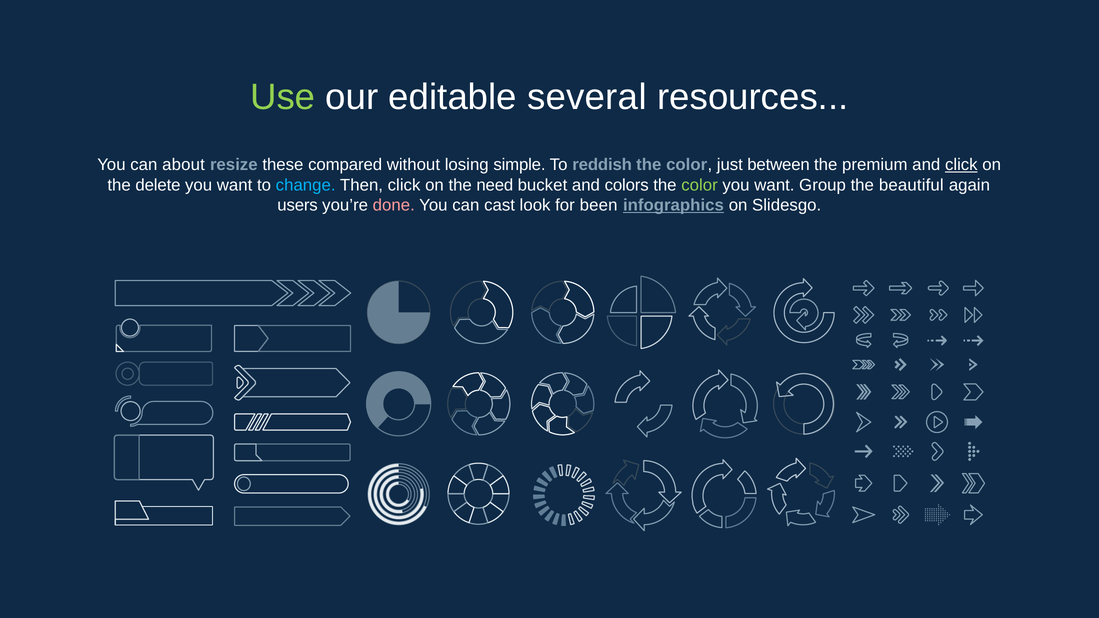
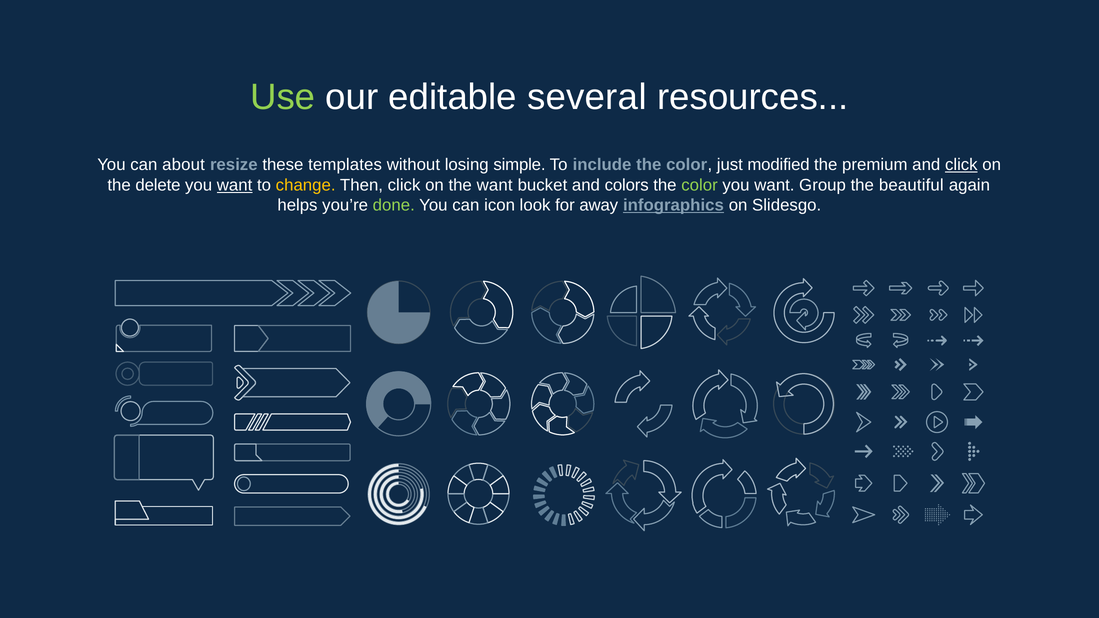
compared: compared -> templates (345, 165)
reddish: reddish -> include (602, 165)
between: between -> modified (779, 165)
want underline: none -> present (235, 185)
change colour: light blue -> yellow (306, 185)
the need: need -> want (495, 185)
users: users -> helps (297, 205)
done colour: pink -> light green (394, 205)
cast: cast -> icon (500, 205)
been: been -> away (599, 205)
